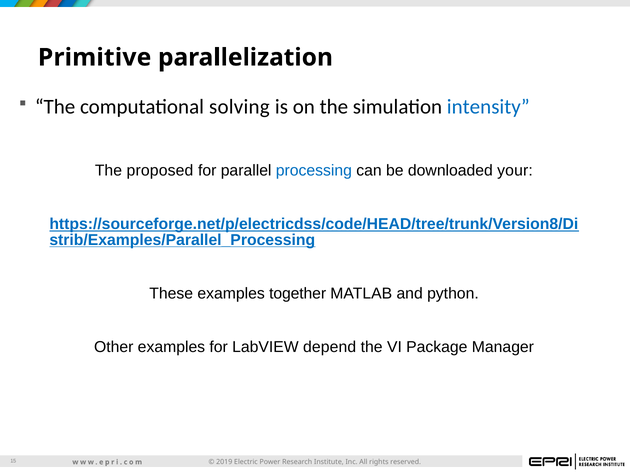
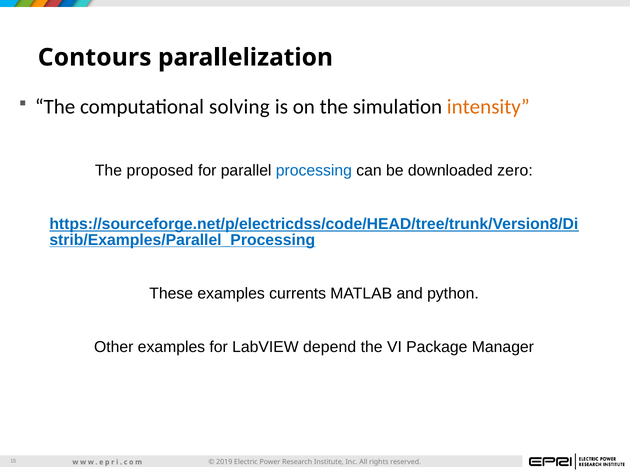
Primitive: Primitive -> Contours (95, 57)
intensity colour: blue -> orange (488, 107)
your: your -> zero (515, 170)
together: together -> currents (298, 293)
